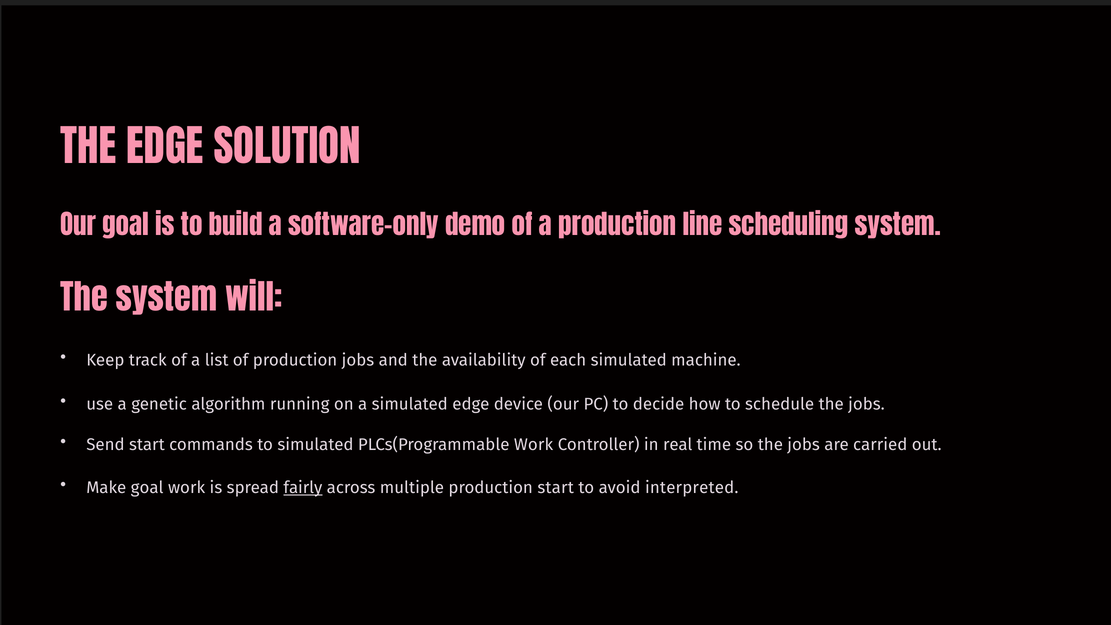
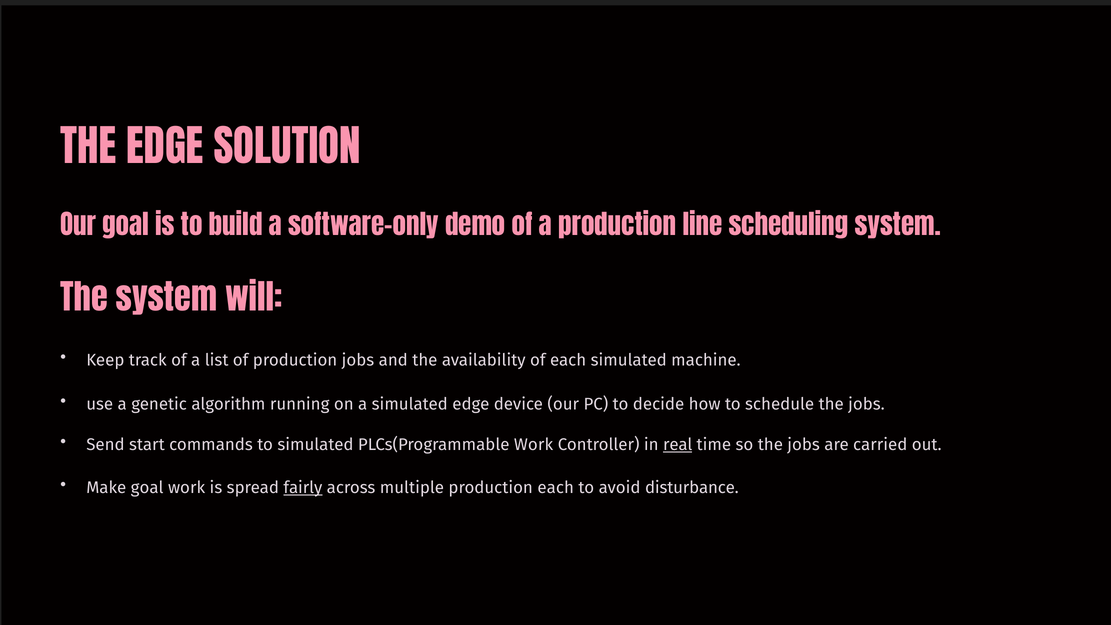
real underline: none -> present (678, 445)
production start: start -> each (556, 488)
interpreted: interpreted -> disturbance (692, 488)
